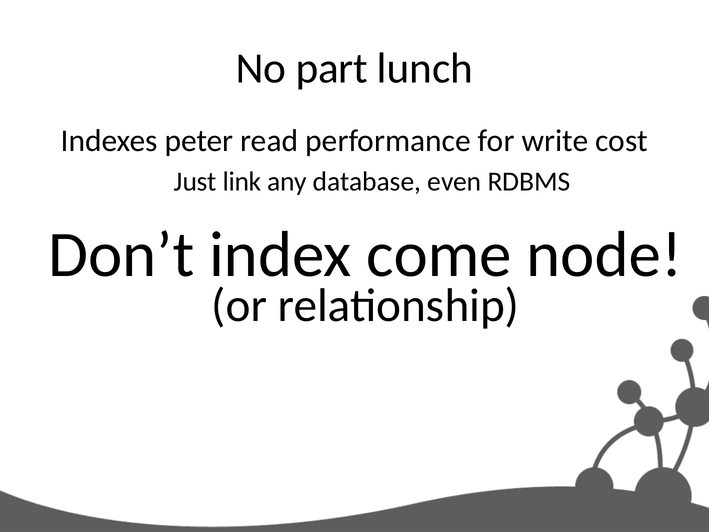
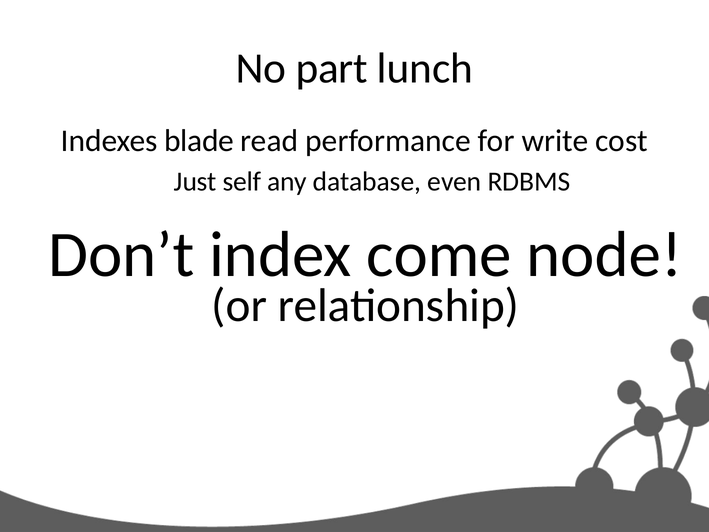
peter: peter -> blade (199, 141)
link: link -> self (242, 181)
